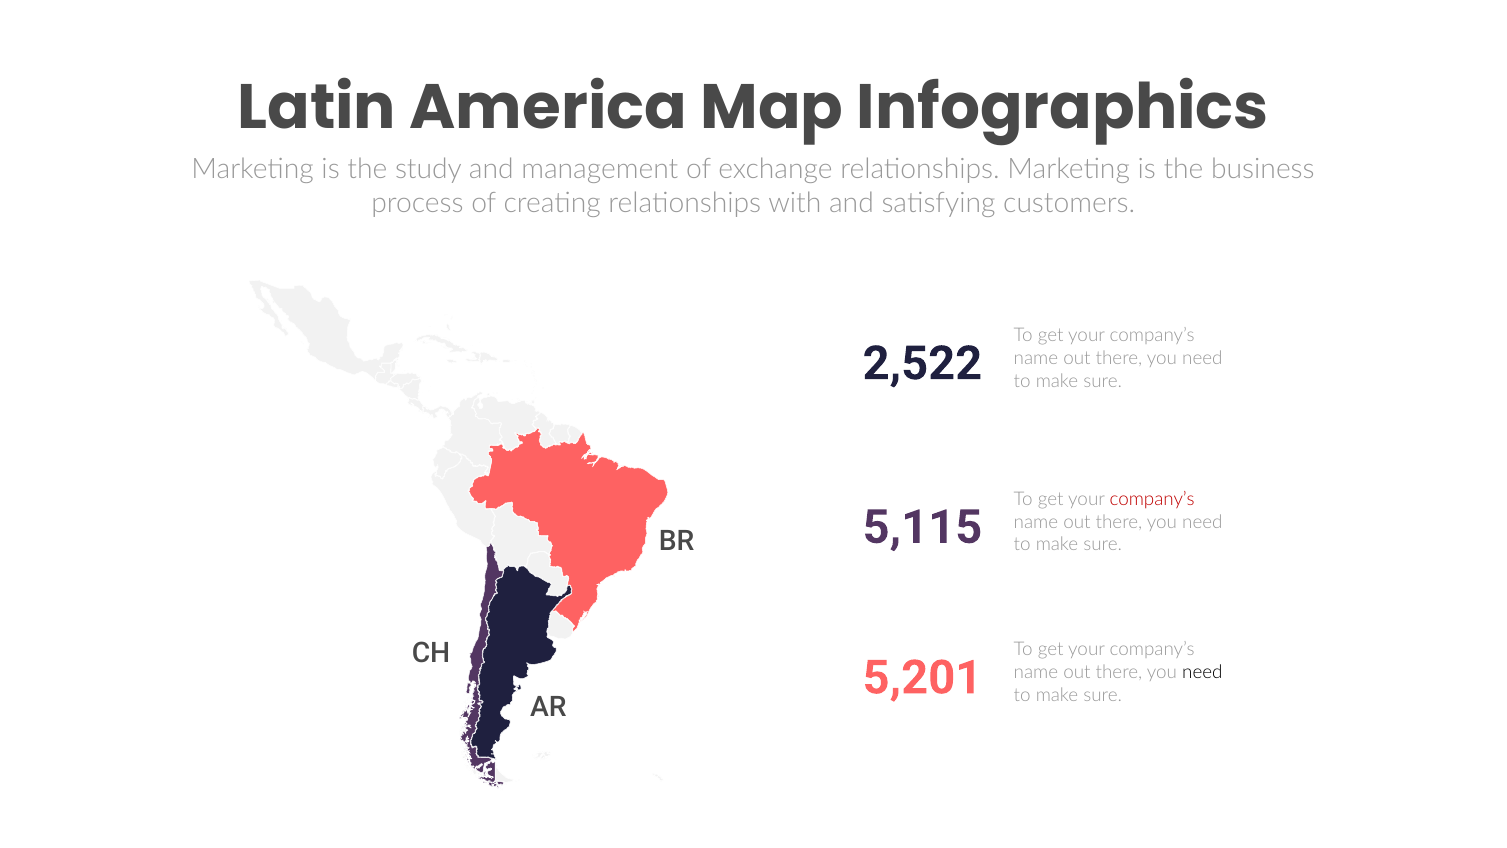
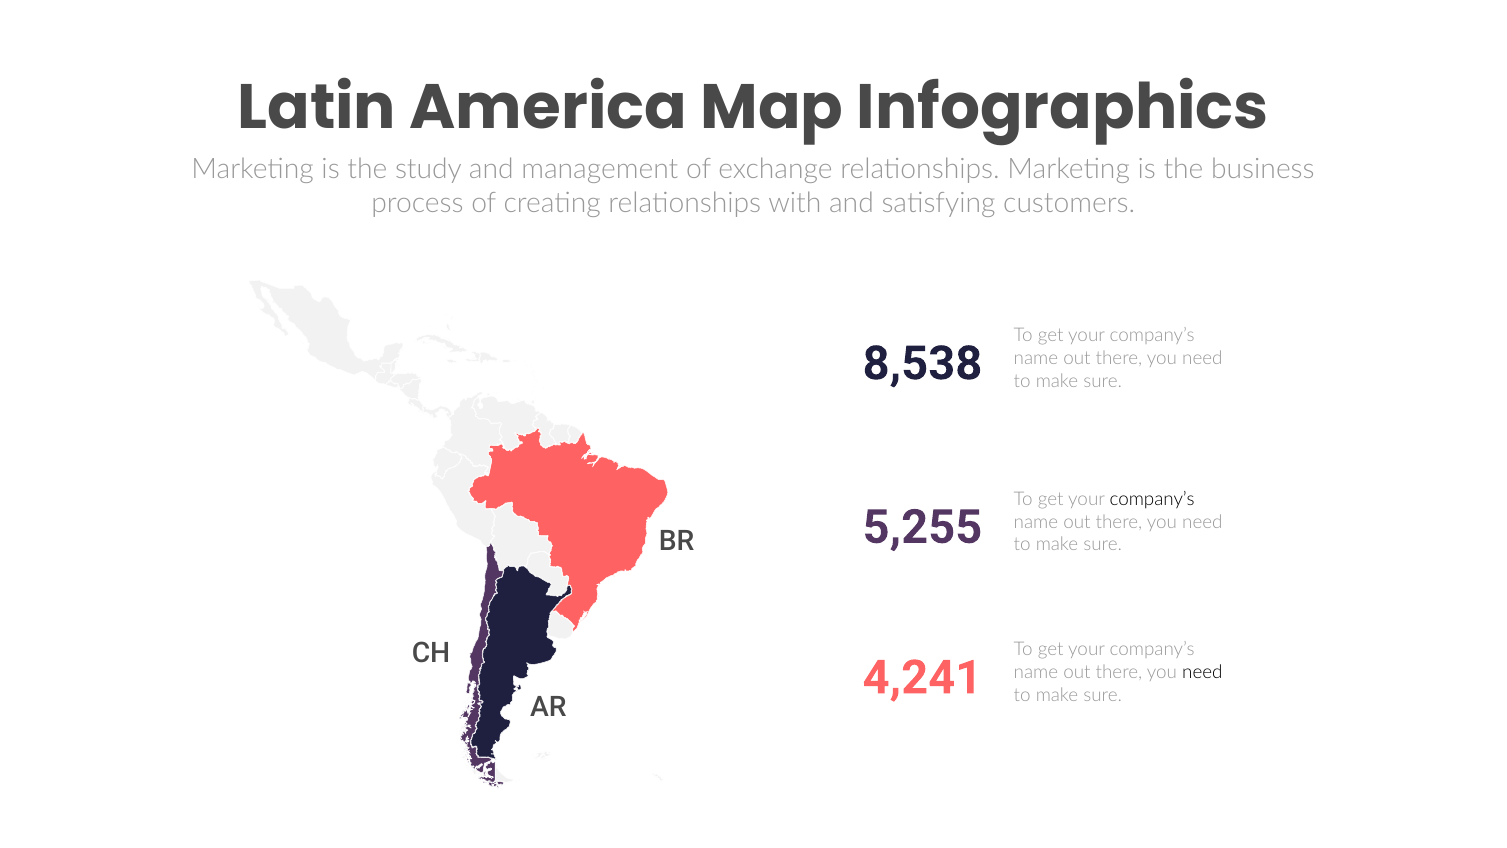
2,522: 2,522 -> 8,538 (922, 364)
company’s colour: red -> black (1152, 499)
5,115: 5,115 -> 5,255 (922, 527)
5,201: 5,201 -> 4,241 (922, 678)
